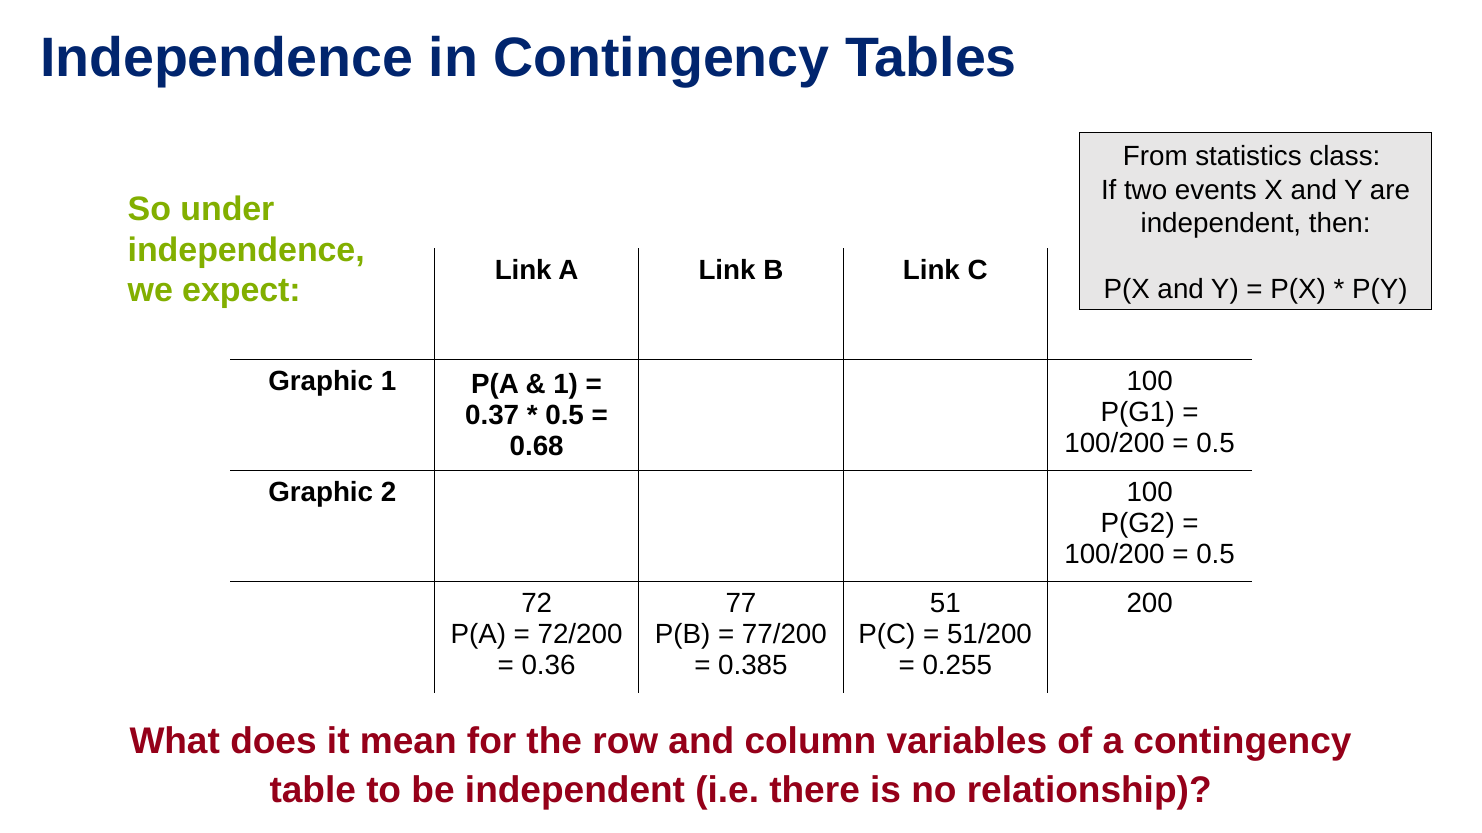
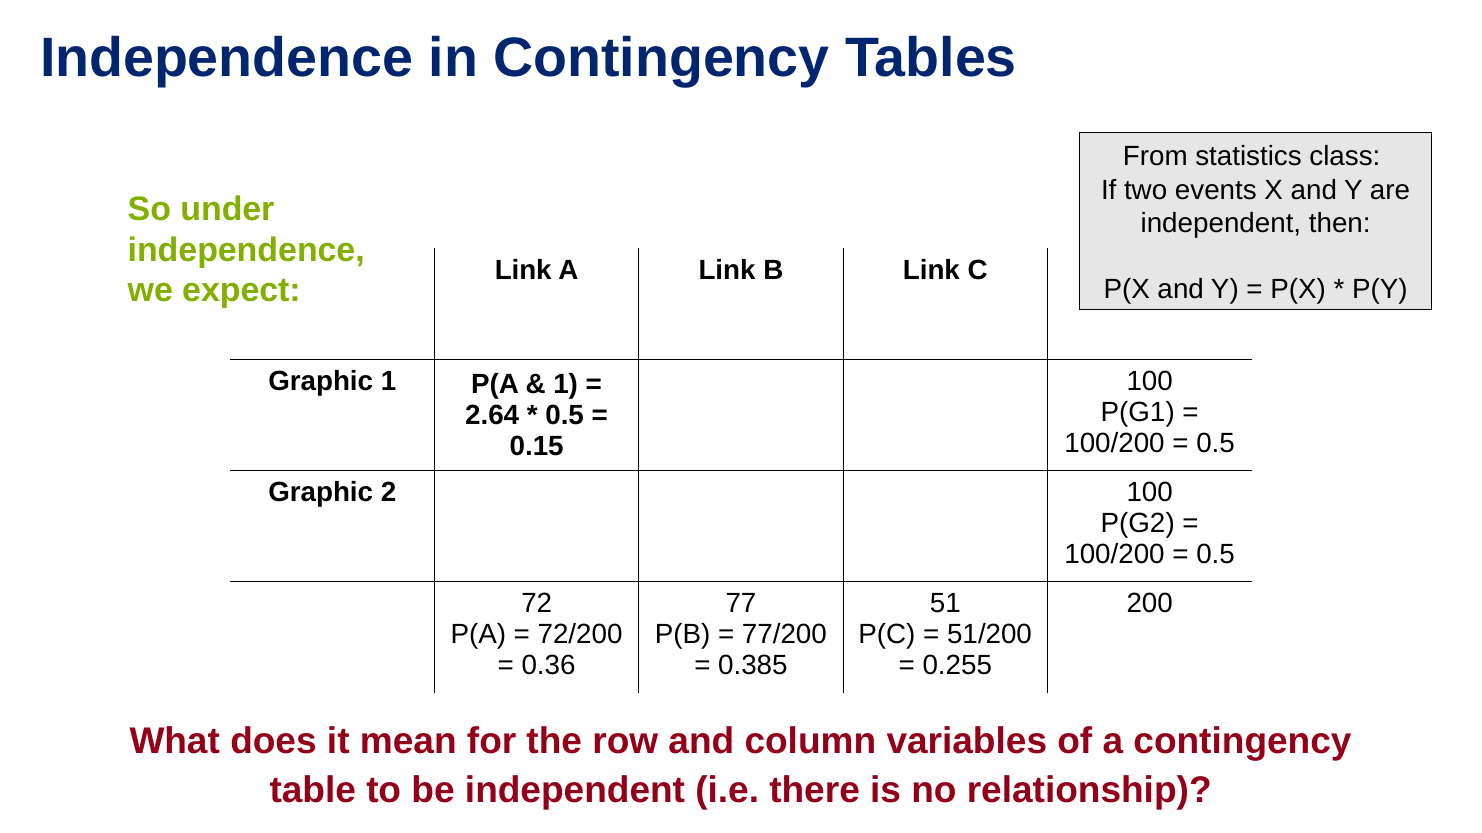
0.37: 0.37 -> 2.64 (492, 416)
0.68: 0.68 -> 0.15 (537, 447)
